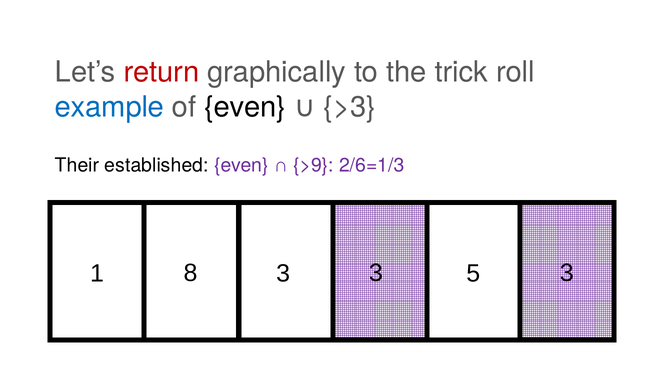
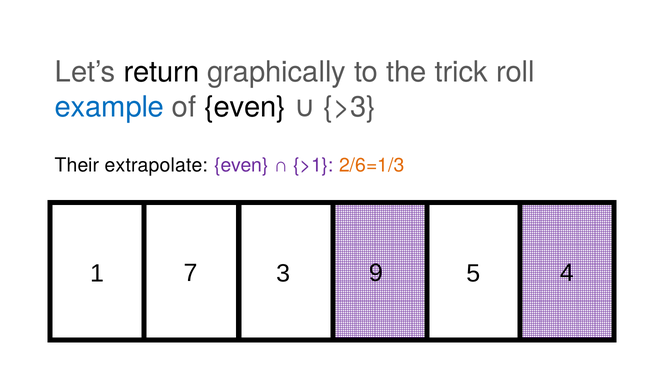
return colour: red -> black (161, 72)
2/6=1/3 colour: purple -> orange (372, 165)
established: established -> extrapolate (157, 165)
>9: >9 -> >1 (313, 165)
8: 8 -> 7 (190, 273)
3 3: 3 -> 9 (376, 273)
5 3: 3 -> 4 (567, 273)
